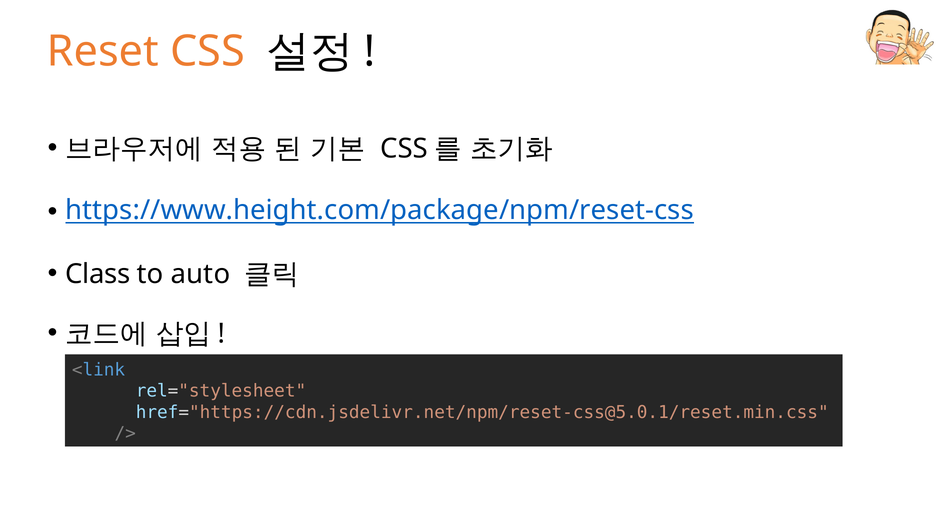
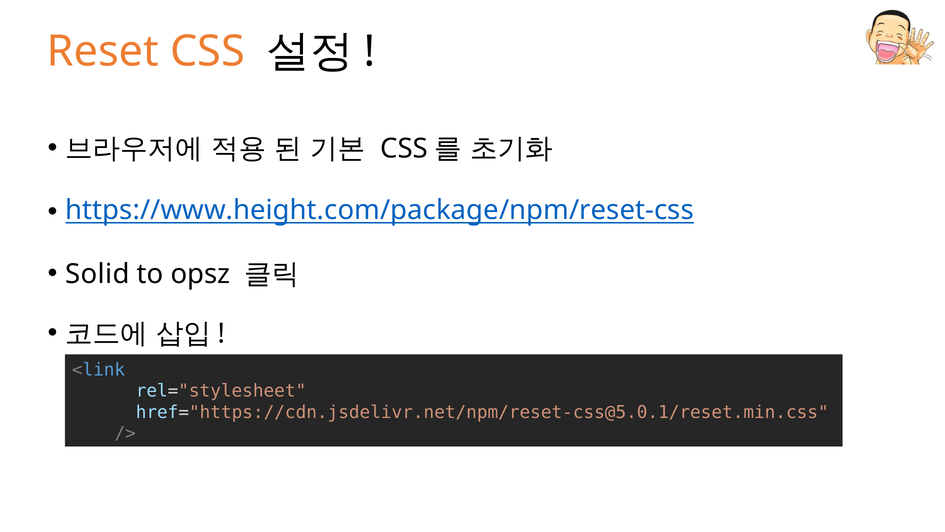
Class: Class -> Solid (97, 274)
auto: auto -> opsz (200, 274)
